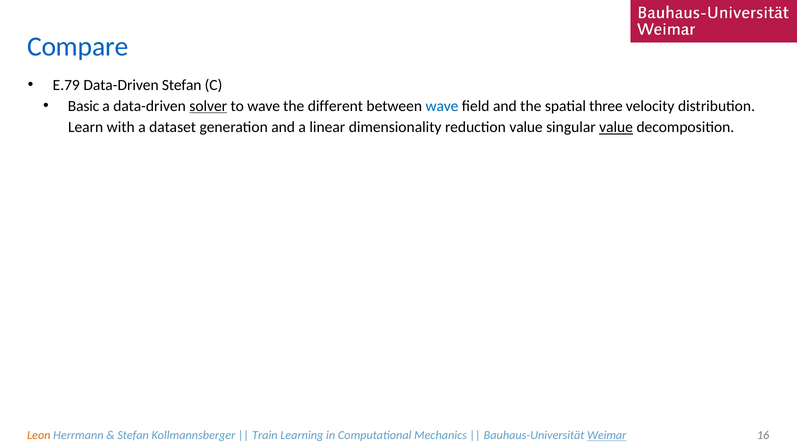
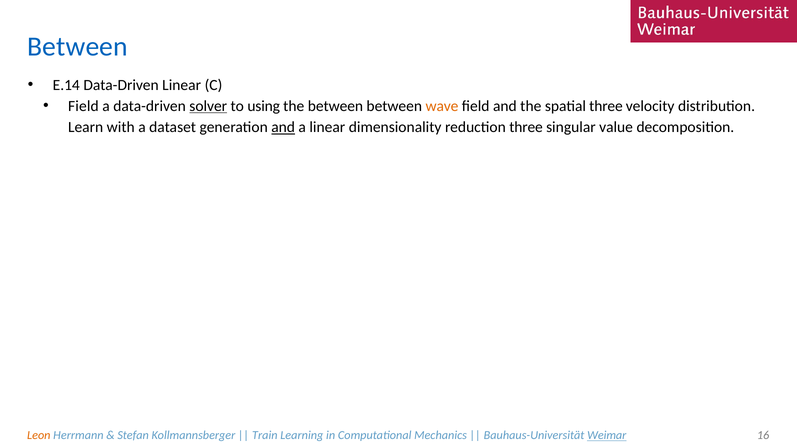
Compare: Compare -> Between (78, 47)
E.79: E.79 -> E.14 (66, 85)
Data-Driven Stefan: Stefan -> Linear (182, 85)
Basic: Basic -> Field (83, 106)
to wave: wave -> using (264, 106)
the different: different -> between (335, 106)
wave colour: blue -> orange (442, 106)
and underline: none -> present (283, 127)
reduction value: value -> three (526, 127)
value underline: present -> none (616, 127)
